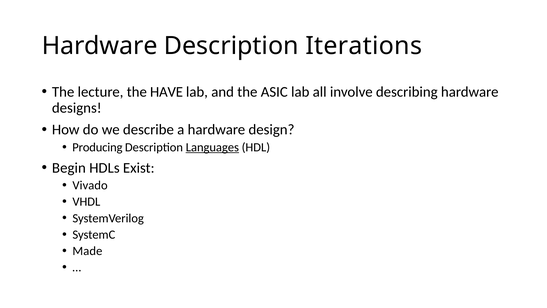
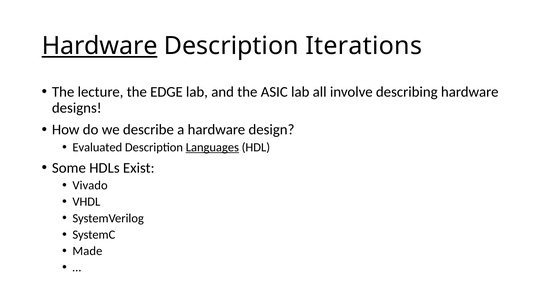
Hardware underline: none -> present (100, 46)
HAVE: HAVE -> EDGE (166, 92)
Producing: Producing -> Evaluated (97, 147)
Begin: Begin -> Some (69, 168)
